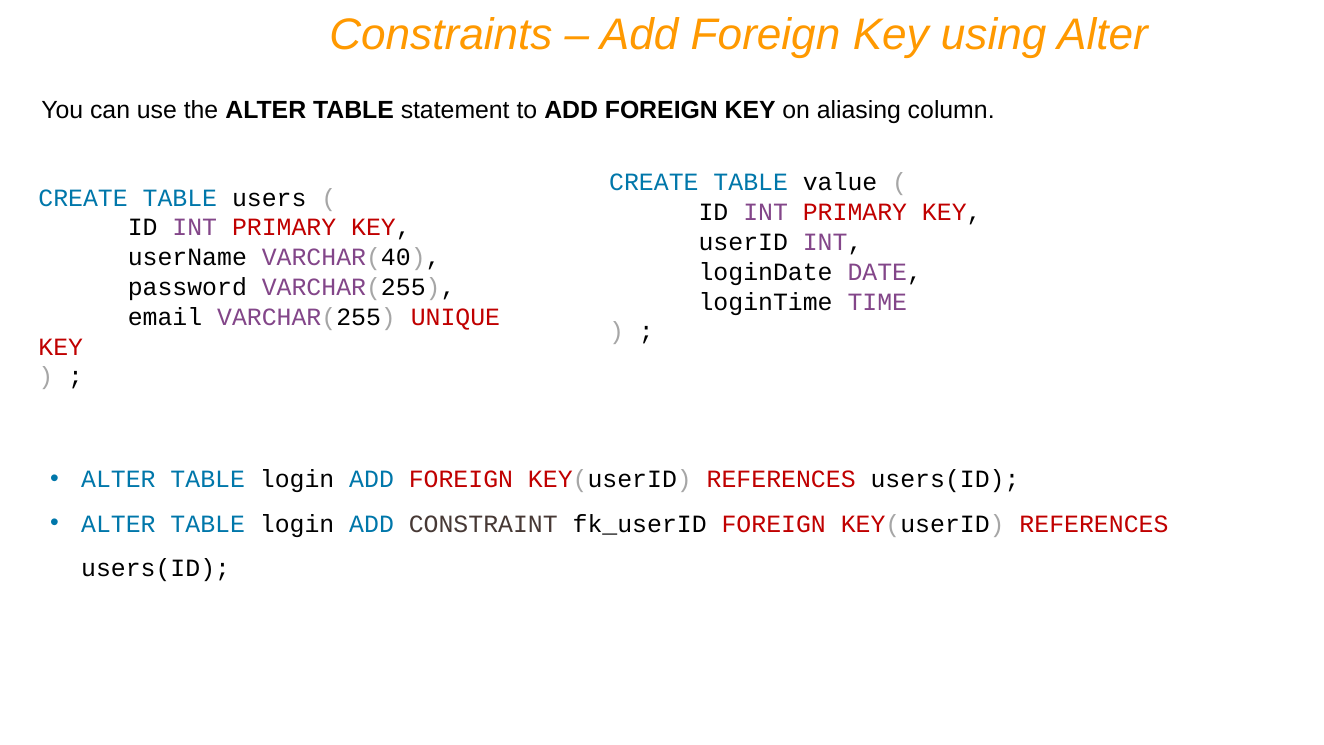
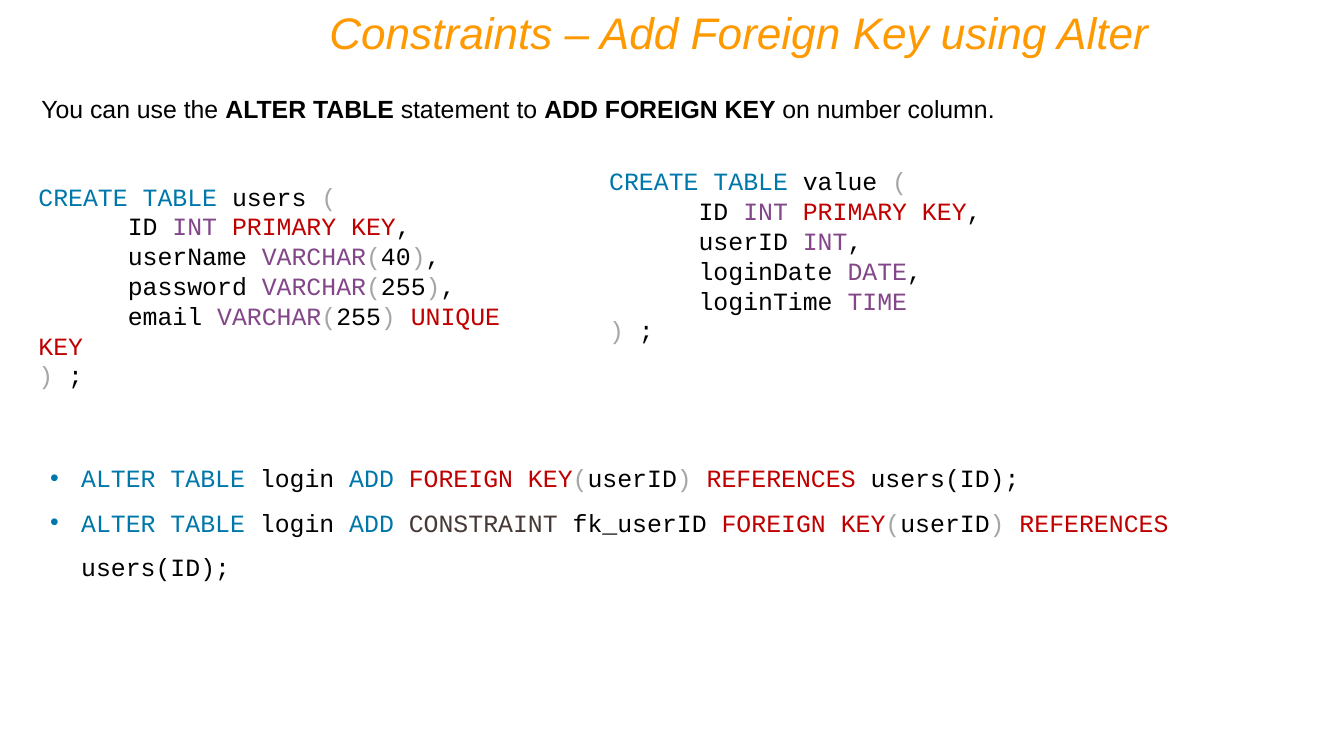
aliasing: aliasing -> number (859, 110)
